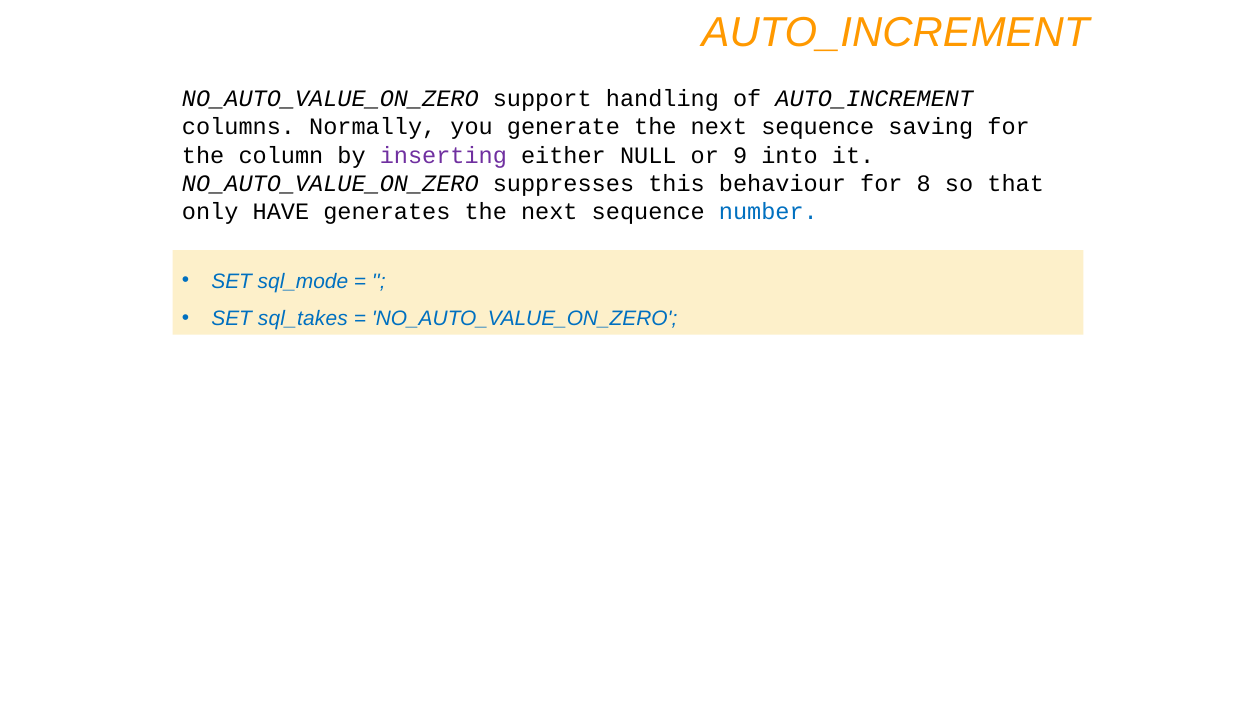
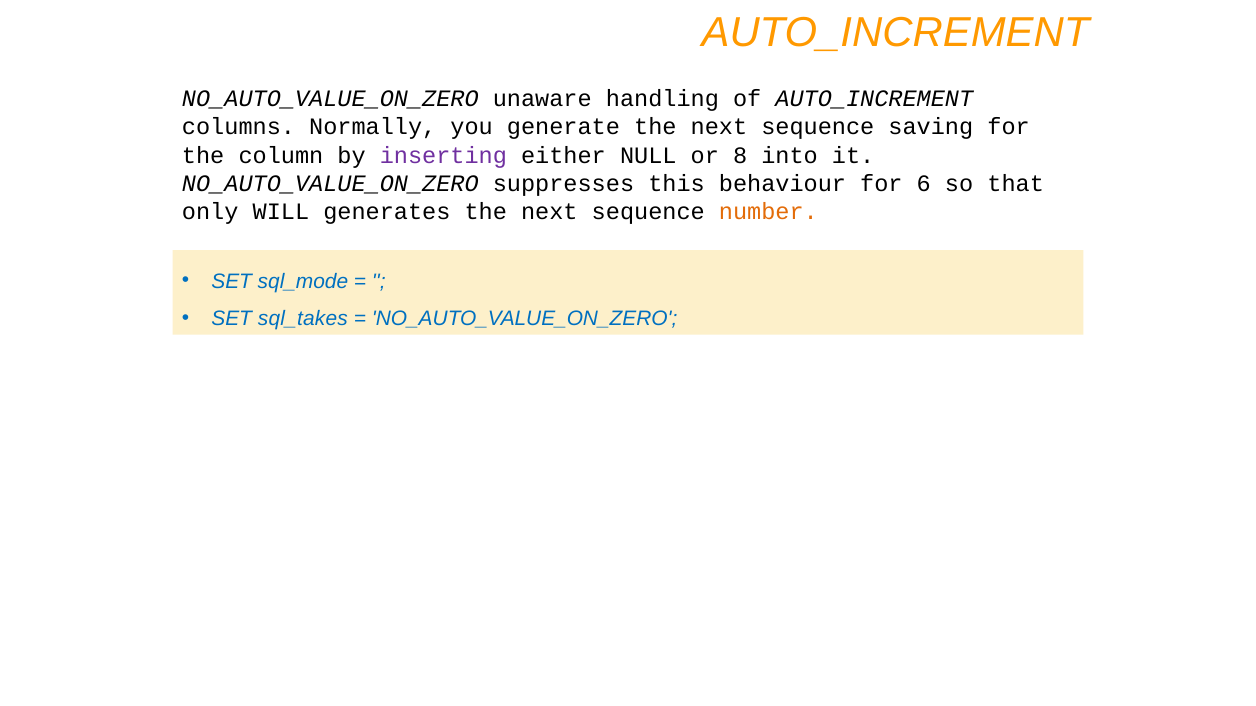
support: support -> unaware (542, 99)
9: 9 -> 8 (740, 155)
8: 8 -> 6 (924, 184)
HAVE: HAVE -> WILL (281, 212)
number colour: blue -> orange (768, 212)
